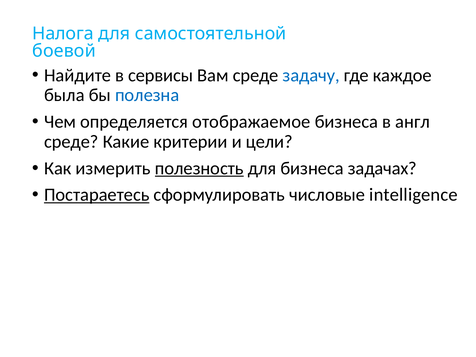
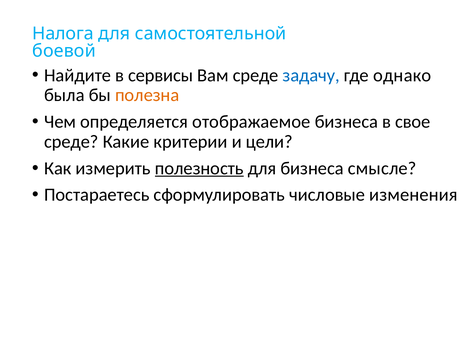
каждое: каждое -> однако (402, 75)
полезна colour: blue -> orange (147, 95)
англ: англ -> свое (413, 122)
задачах: задачах -> смысле (382, 168)
Постараетесь underline: present -> none (97, 195)
intelligence: intelligence -> изменения (413, 195)
